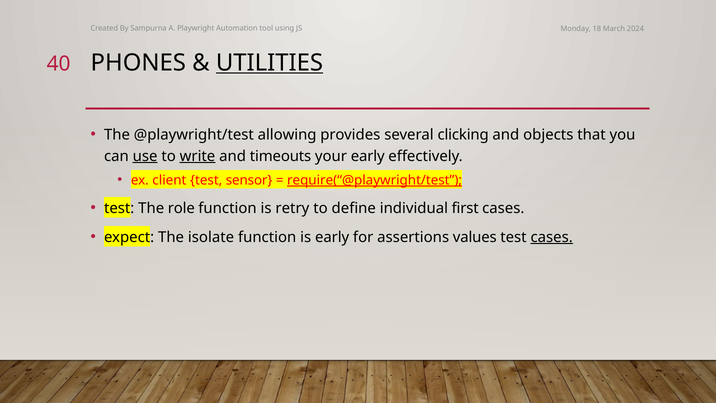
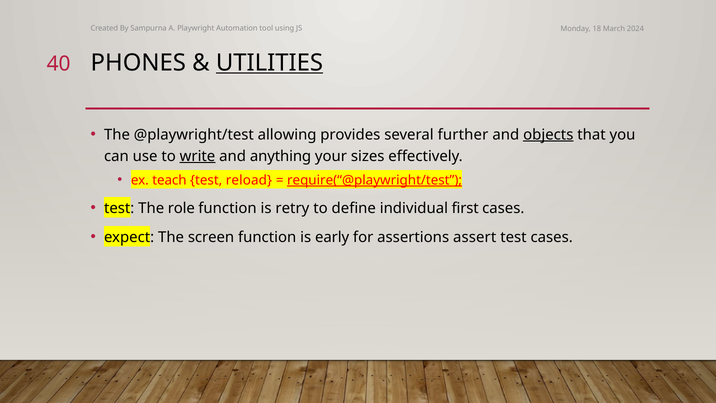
clicking: clicking -> further (463, 135)
objects underline: none -> present (548, 135)
use underline: present -> none (145, 156)
timeouts: timeouts -> anything (281, 156)
your early: early -> sizes (368, 156)
client: client -> teach (169, 180)
sensor: sensor -> reload (249, 180)
isolate: isolate -> screen (211, 237)
values: values -> assert (475, 237)
cases underline: present -> none (552, 237)
